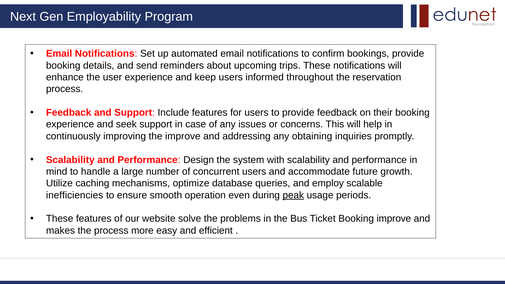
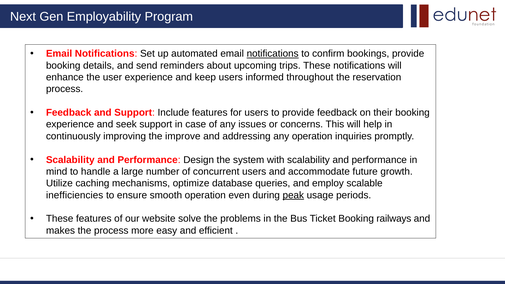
notifications underline: none -> present (273, 54)
any obtaining: obtaining -> operation (312, 136)
Booking improve: improve -> railways (394, 219)
